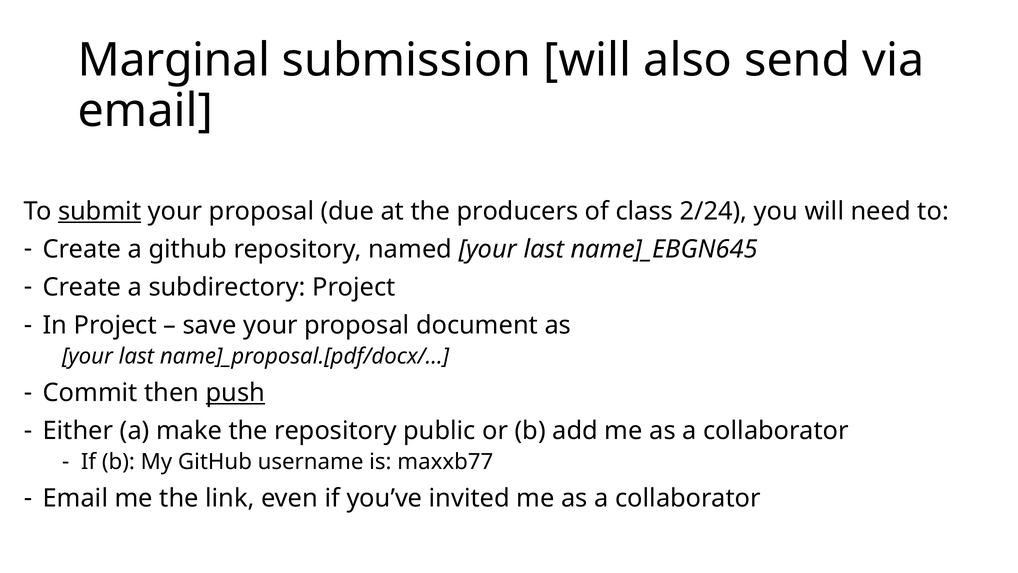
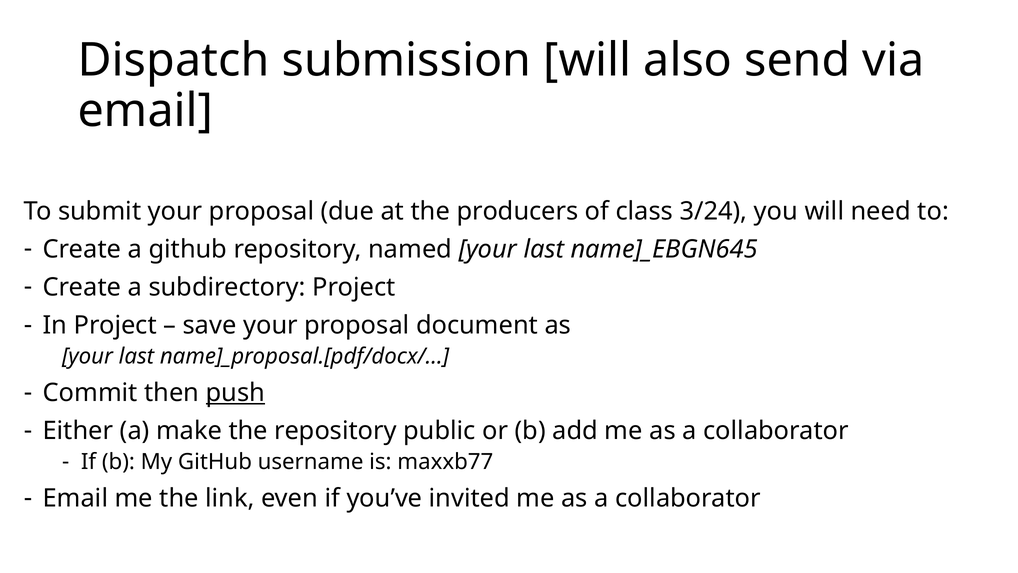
Marginal: Marginal -> Dispatch (174, 60)
submit underline: present -> none (100, 211)
2/24: 2/24 -> 3/24 (713, 211)
